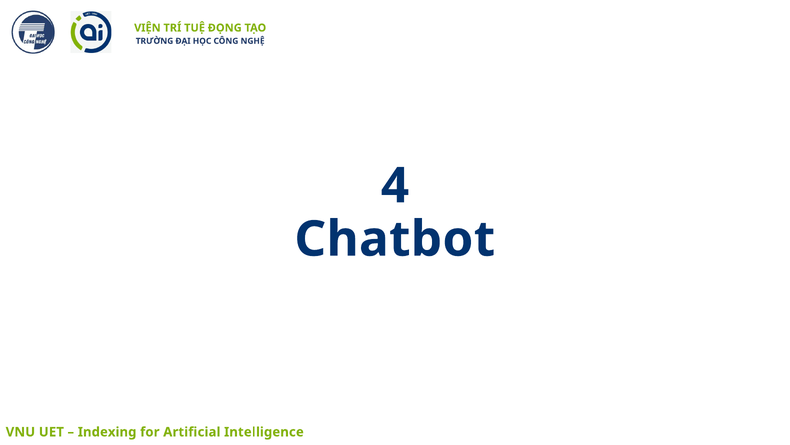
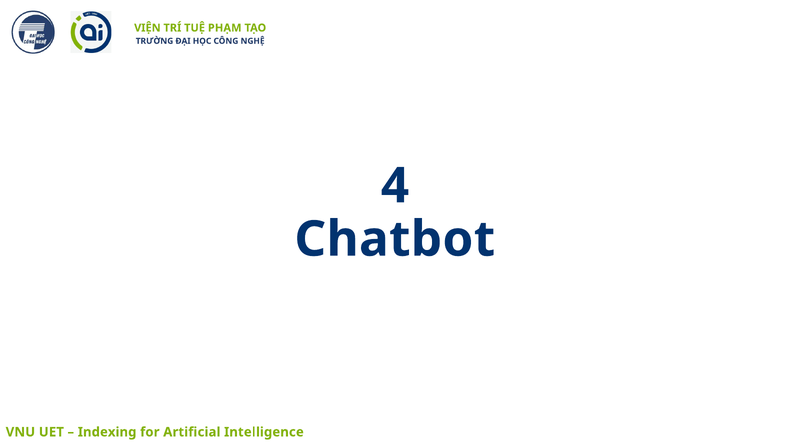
ĐỌNG: ĐỌNG -> PHẠM (225, 28)
